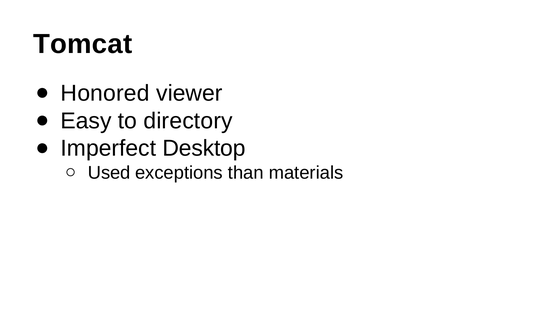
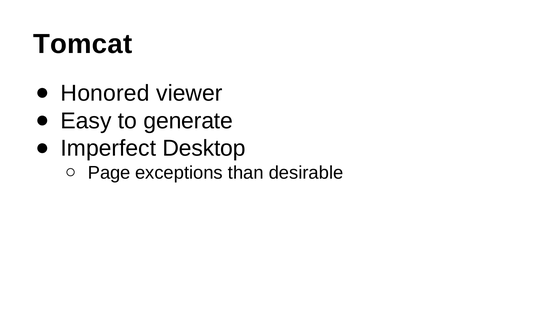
directory: directory -> generate (188, 121)
Used: Used -> Page (109, 173)
materials: materials -> desirable (306, 173)
